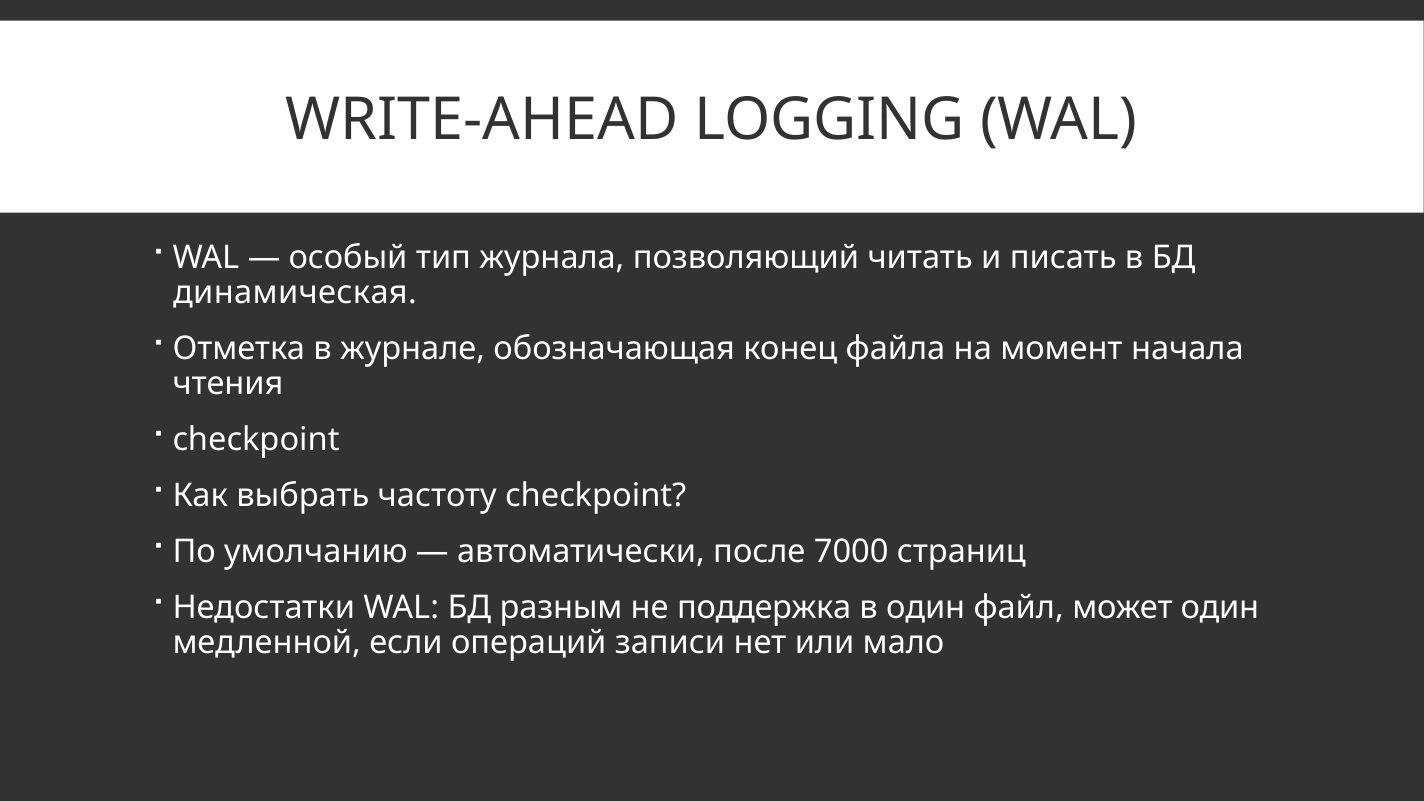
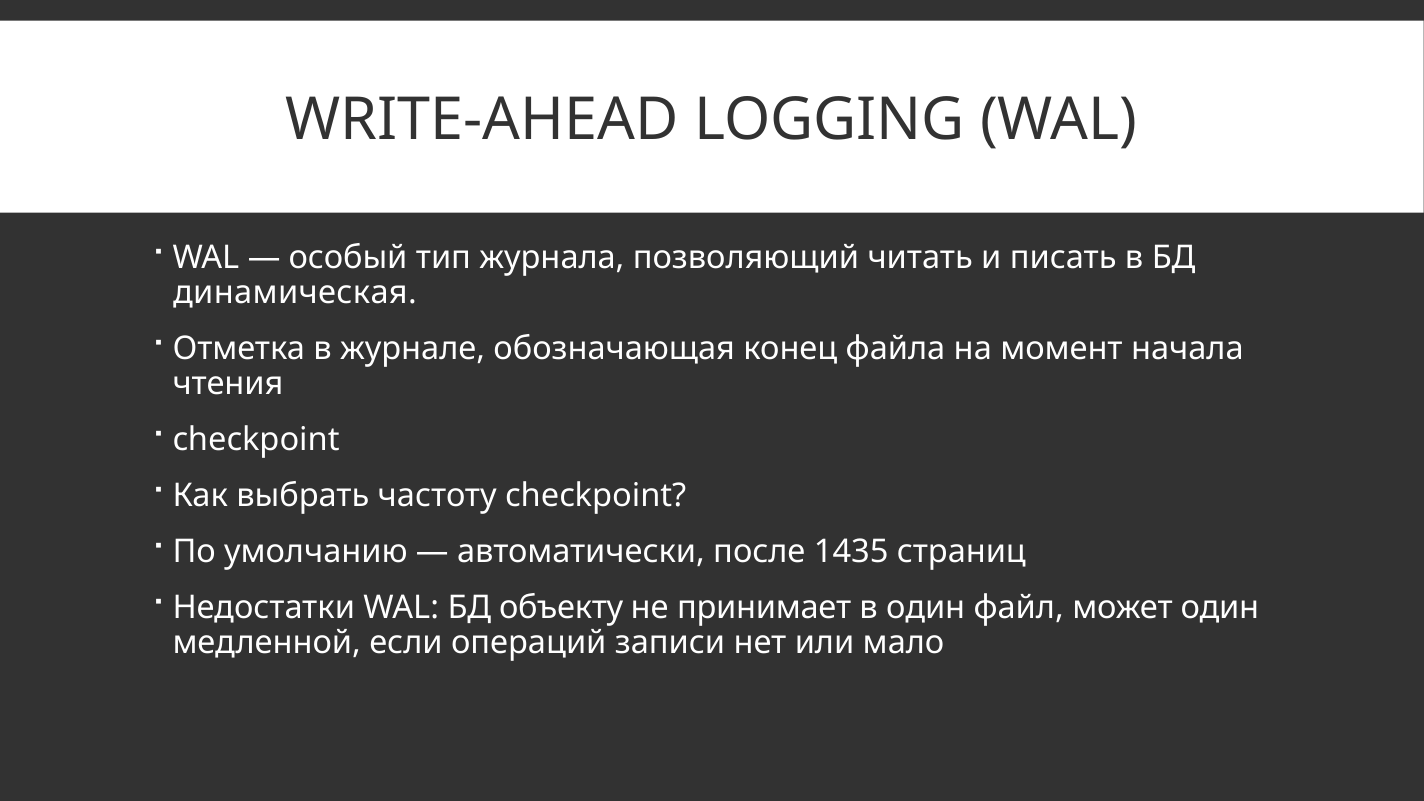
7000: 7000 -> 1435 (851, 552)
разным: разным -> объекту (561, 608)
поддержка: поддержка -> принимает (764, 608)
